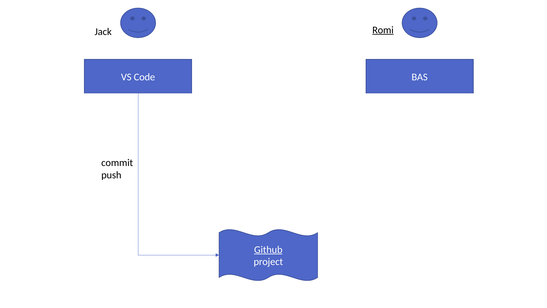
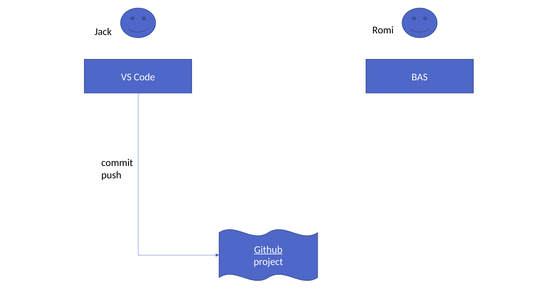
Romi underline: present -> none (383, 30)
